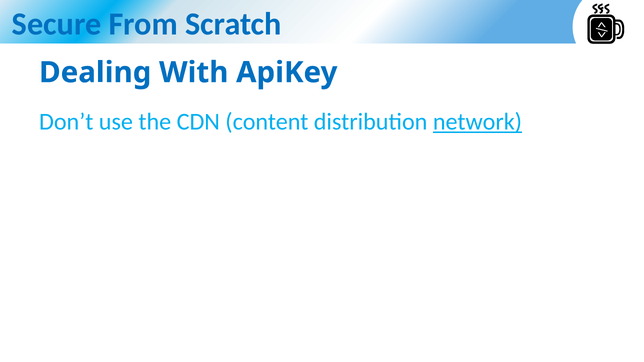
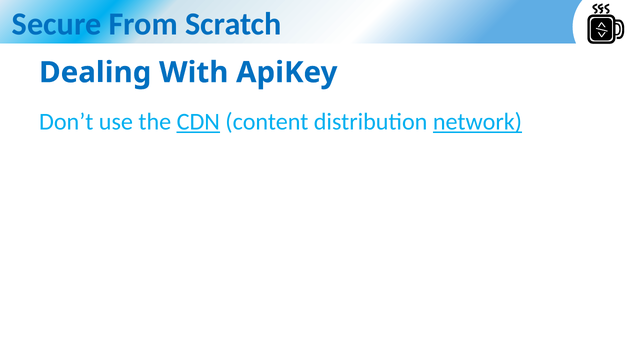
CDN underline: none -> present (198, 122)
